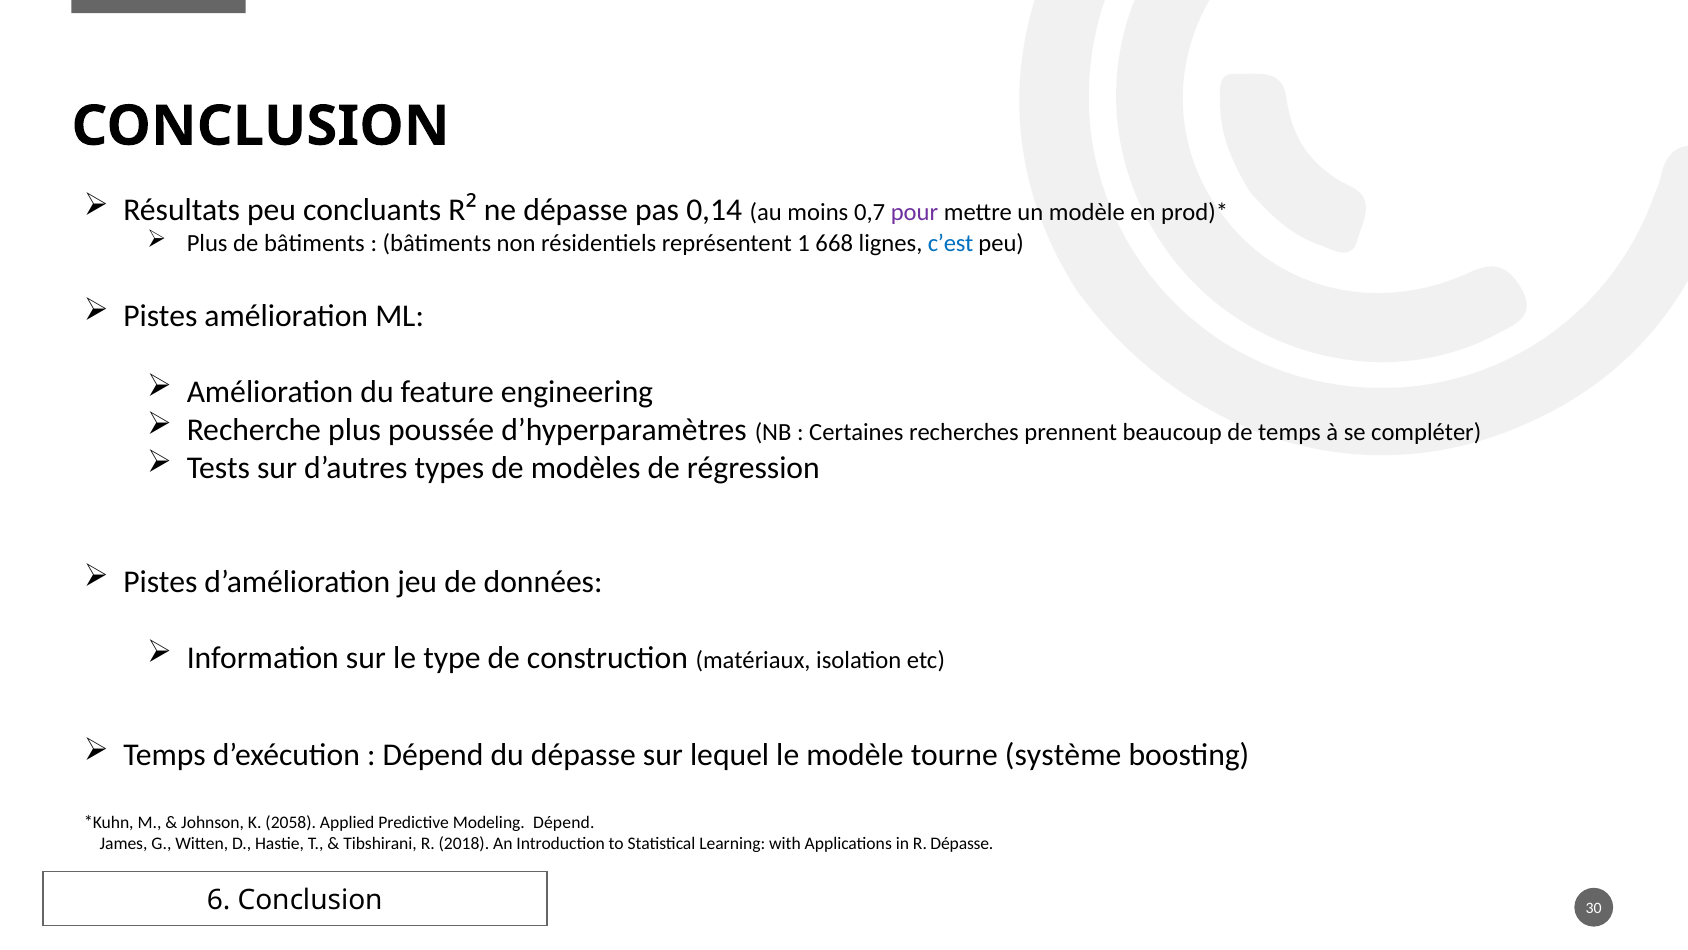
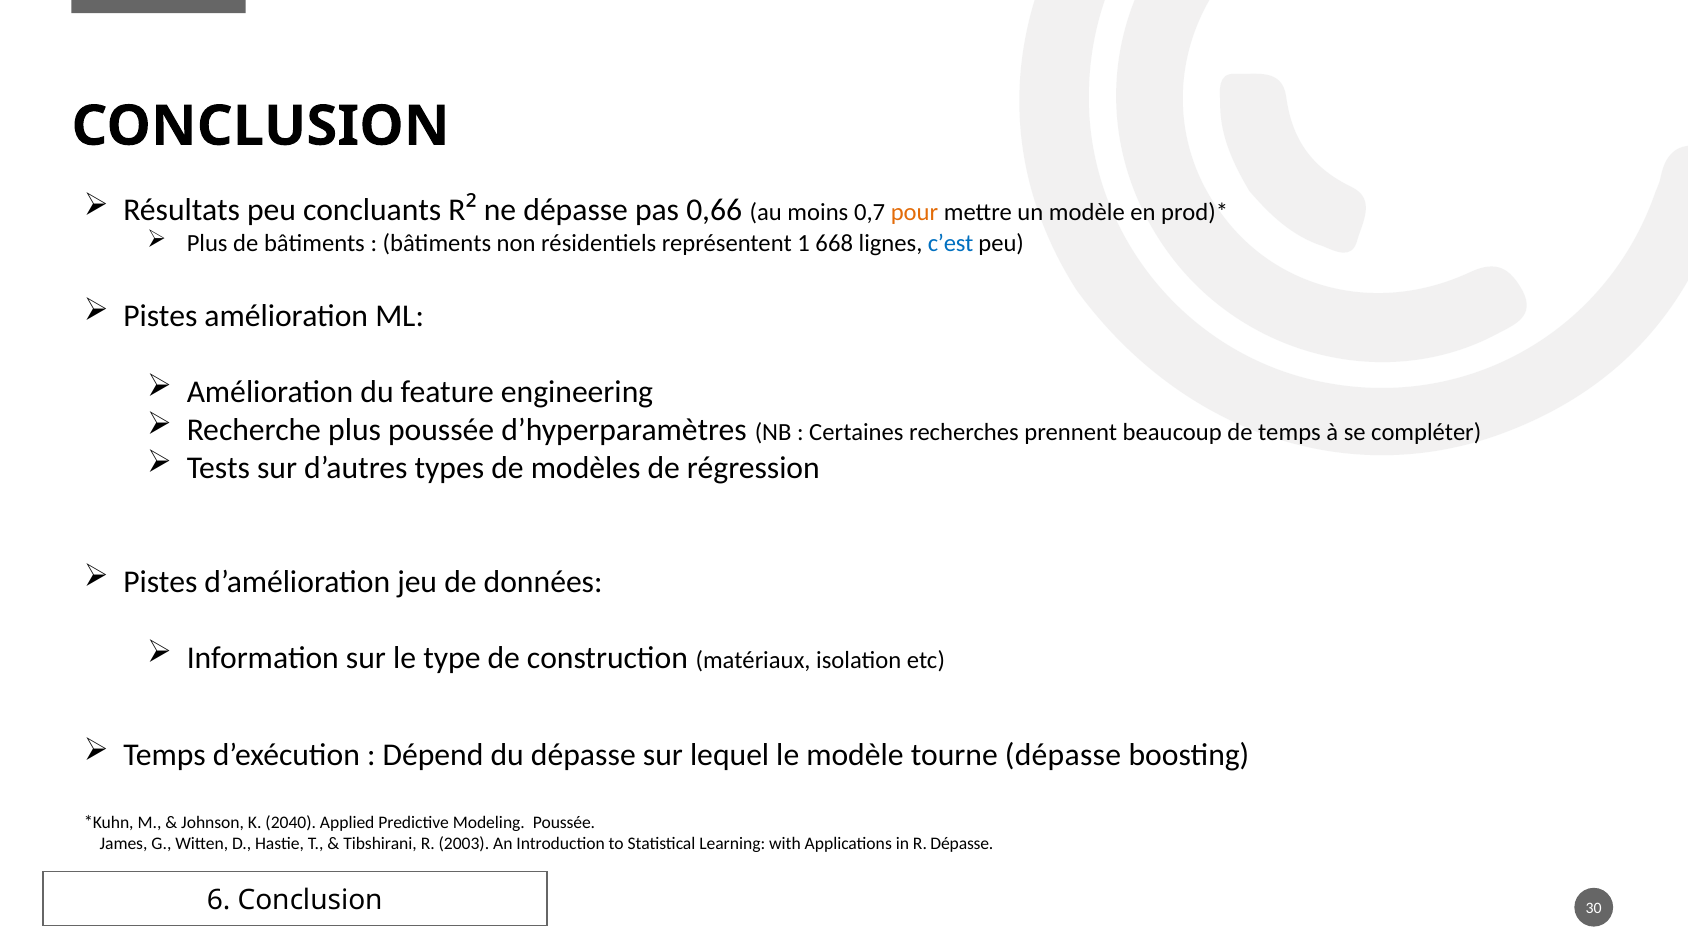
0,14: 0,14 -> 0,66 (714, 210)
pour colour: purple -> orange (915, 212)
tourne système: système -> dépasse (1063, 754)
2058: 2058 -> 2040 (291, 822)
Modeling Dépend: Dépend -> Poussée (564, 822)
2018: 2018 -> 2003 (464, 843)
